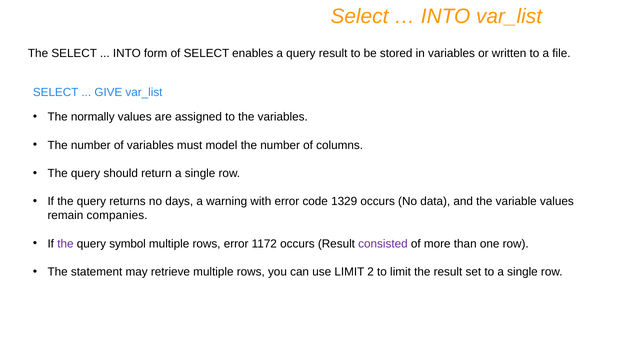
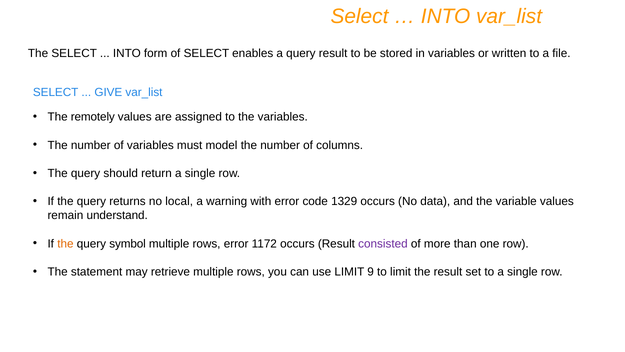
normally: normally -> remotely (93, 117)
days: days -> local (179, 201)
companies: companies -> understand (117, 215)
the colour: purple -> orange (65, 243)
2: 2 -> 9 (371, 272)
